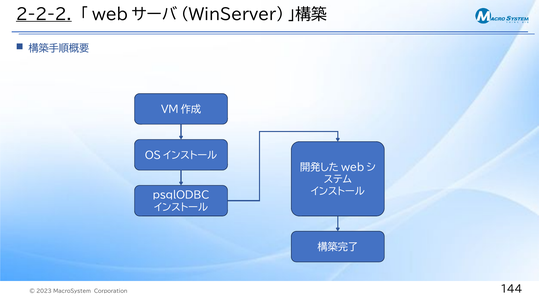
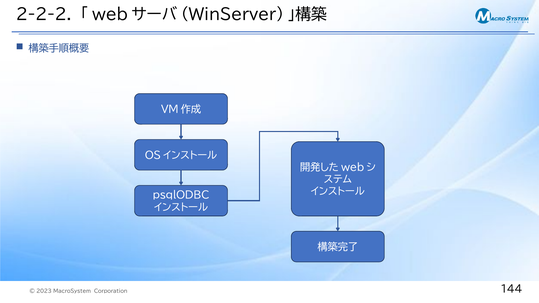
2-2-2 underline: present -> none (44, 15)
